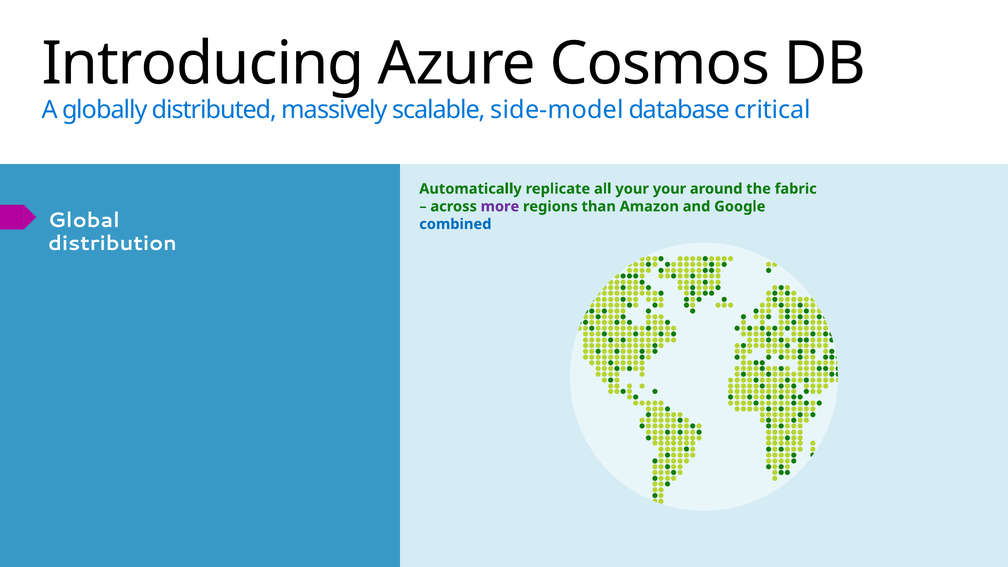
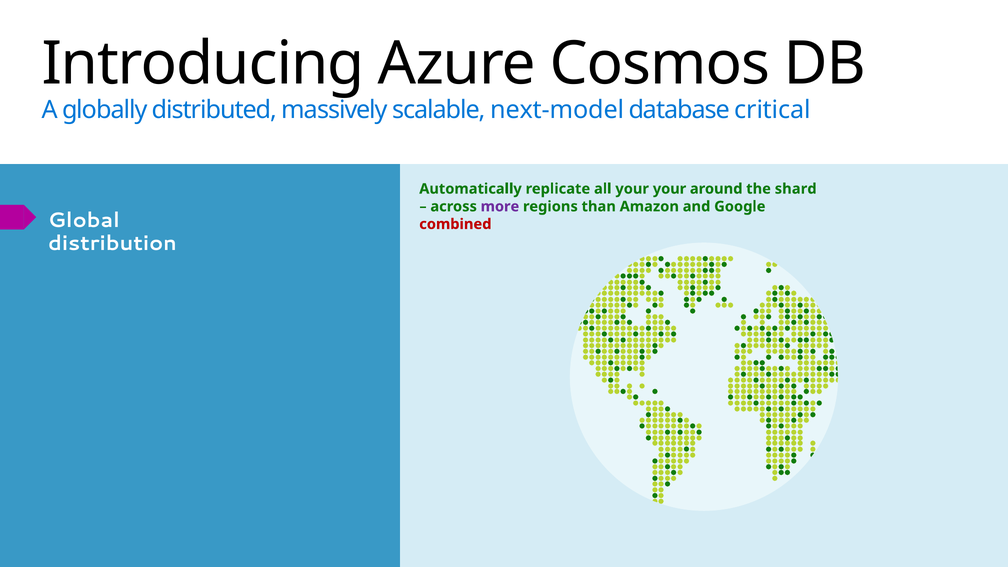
side-model: side-model -> next-model (557, 110)
fabric: fabric -> shard (796, 189)
combined colour: blue -> red (455, 224)
